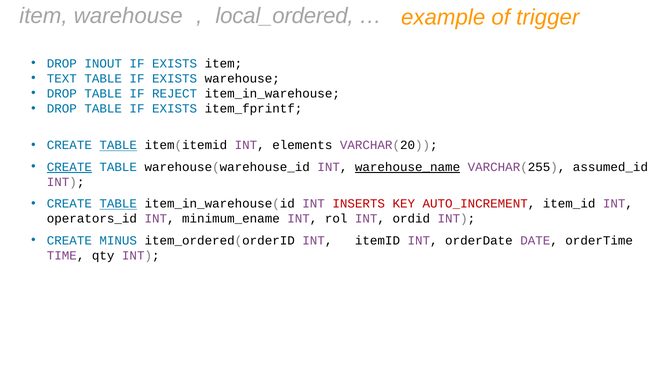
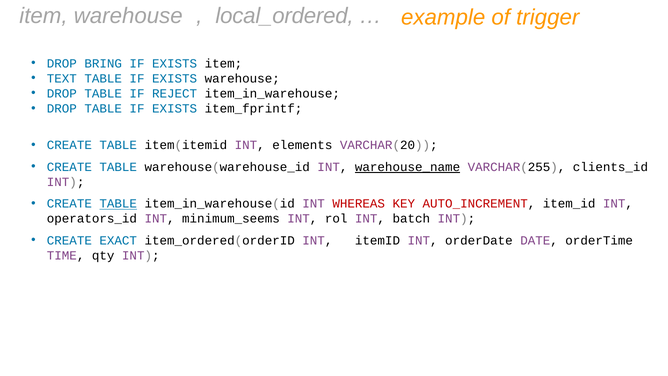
INOUT: INOUT -> BRING (103, 63)
TABLE underline: present -> none (118, 145)
CREATE underline: present -> none (69, 167)
assumed_id: assumed_id -> clients_id (610, 167)
INSERTS: INSERTS -> WHEREAS (359, 204)
minimum_ename: minimum_ename -> minimum_seems (231, 219)
ordid: ordid -> batch (411, 219)
MINUS: MINUS -> EXACT (118, 240)
